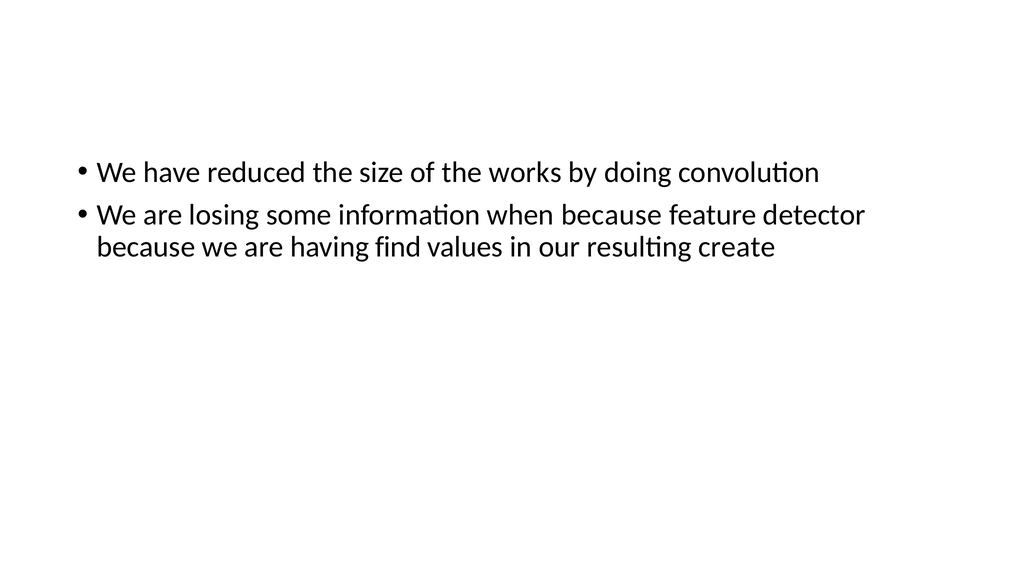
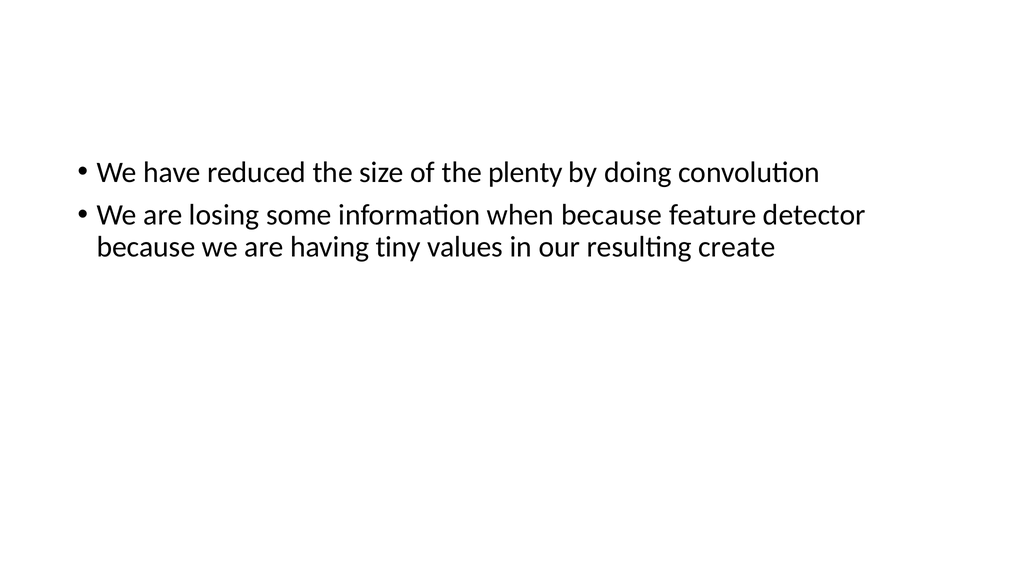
works: works -> plenty (525, 172)
find: find -> tiny (398, 247)
